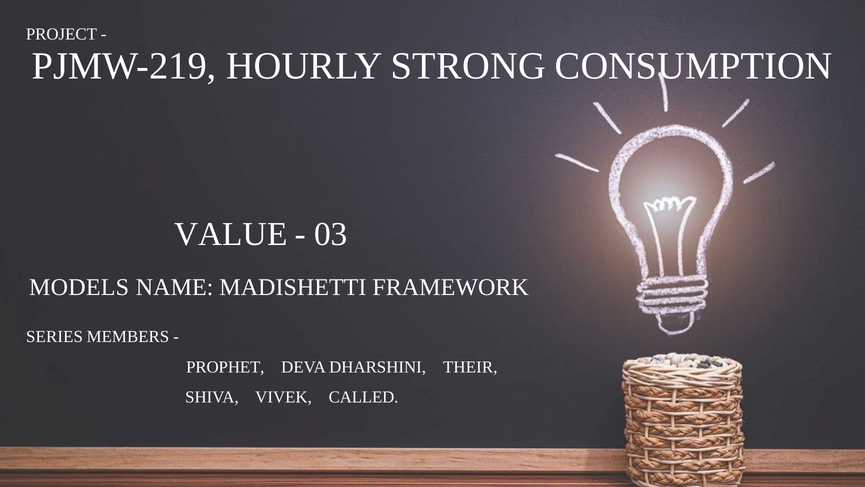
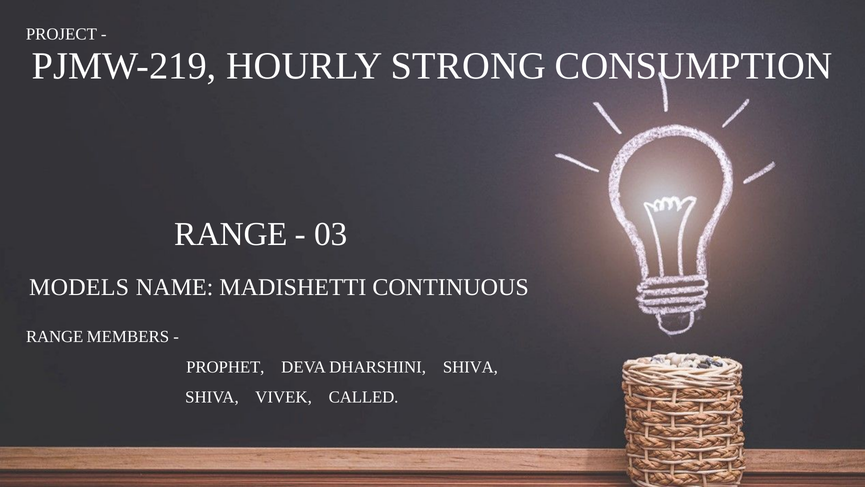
VALUE: VALUE -> RANGE (231, 234)
FRAMEWORK: FRAMEWORK -> CONTINUOUS (451, 287)
SERIES: SERIES -> RANGE (55, 336)
DHARSHINI THEIR: THEIR -> SHIVA (470, 367)
